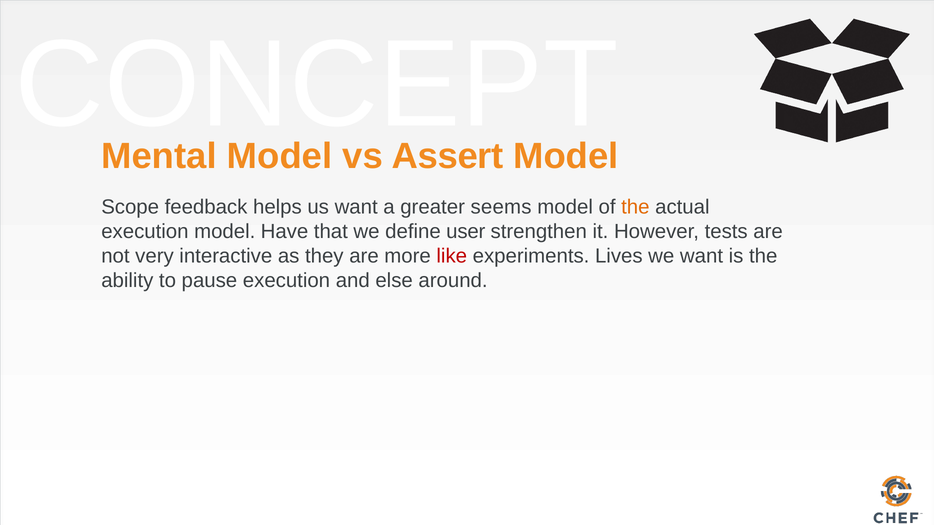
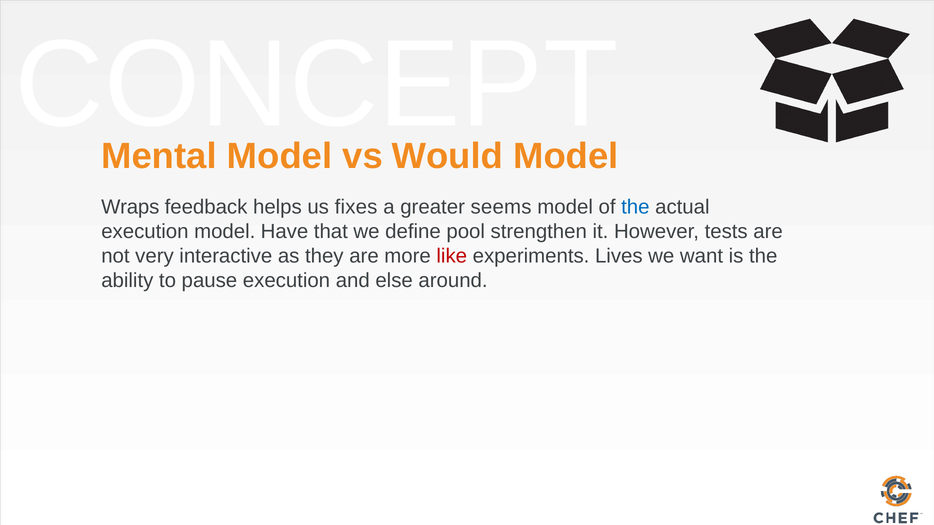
Assert: Assert -> Would (447, 157)
Scope: Scope -> Wraps (130, 207)
us want: want -> fixes (356, 207)
the colour: orange -> blue (635, 207)
user: user -> pool (466, 231)
